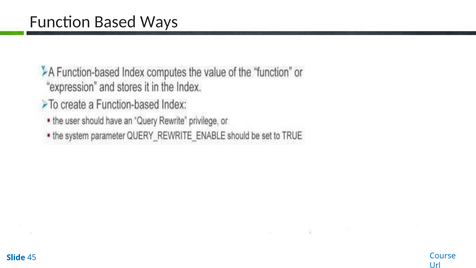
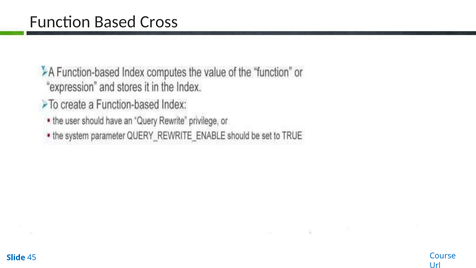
Ways: Ways -> Cross (159, 22)
